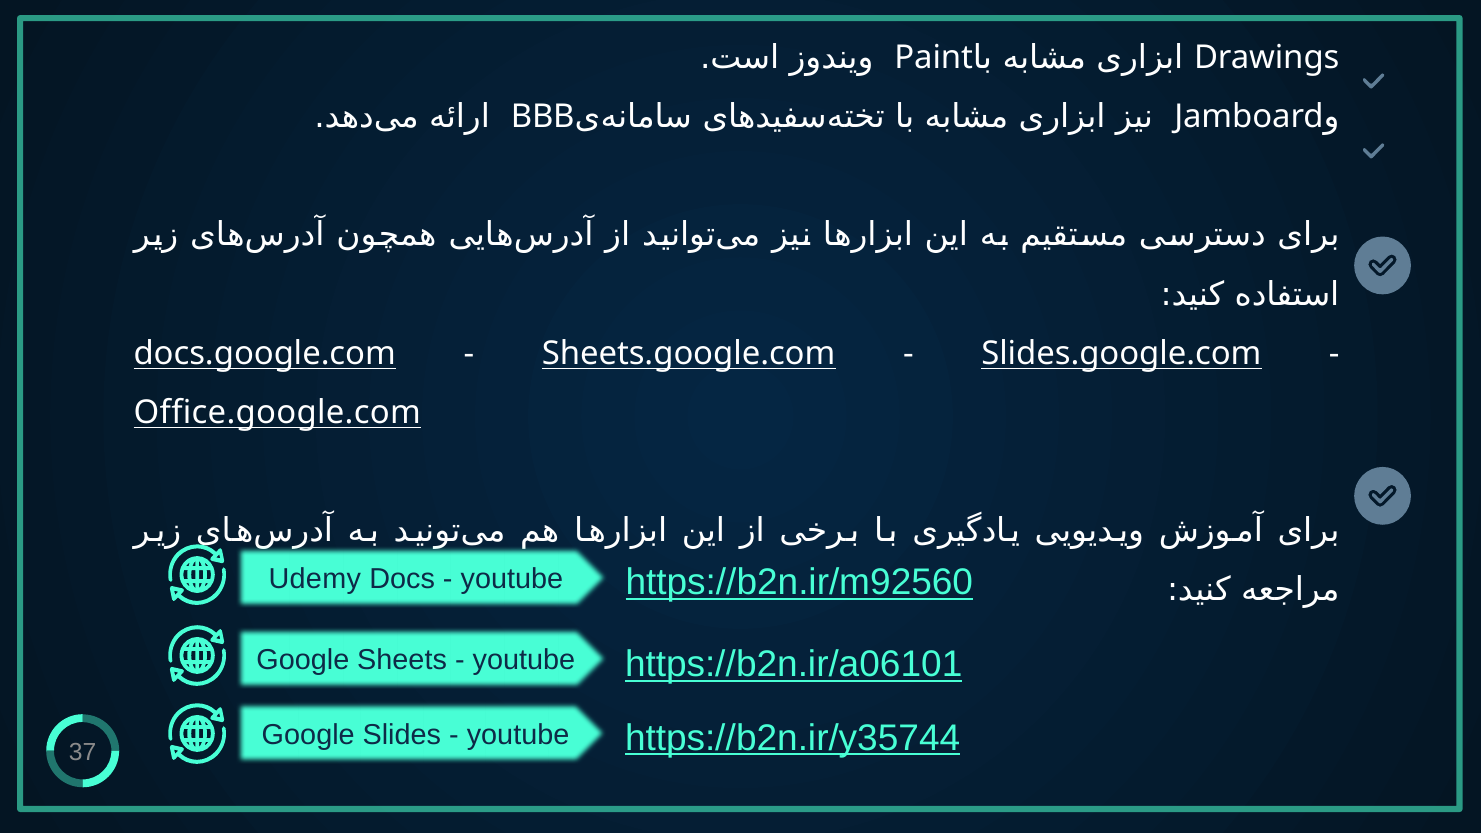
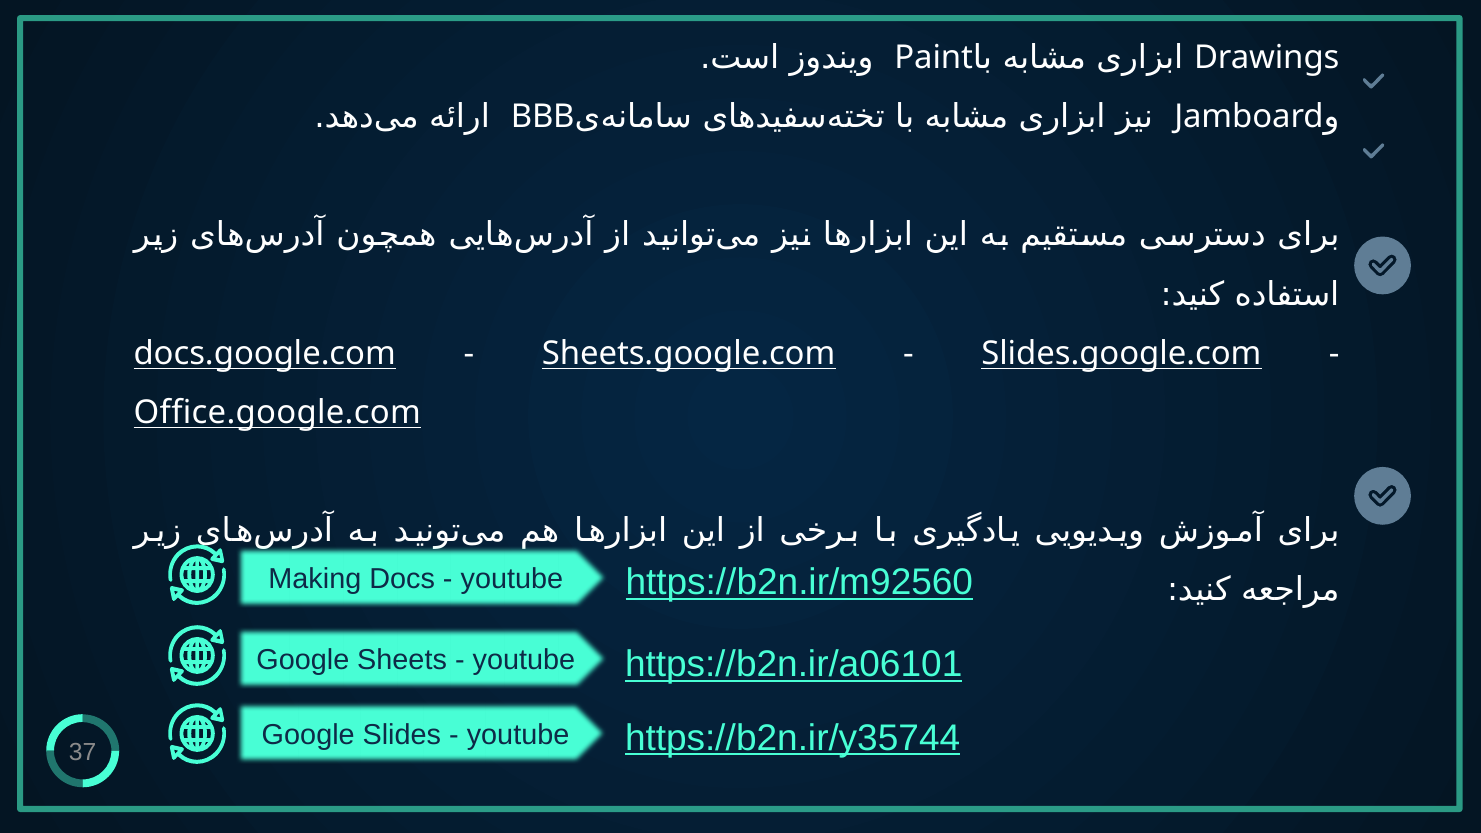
Udemy: Udemy -> Making (315, 579)
